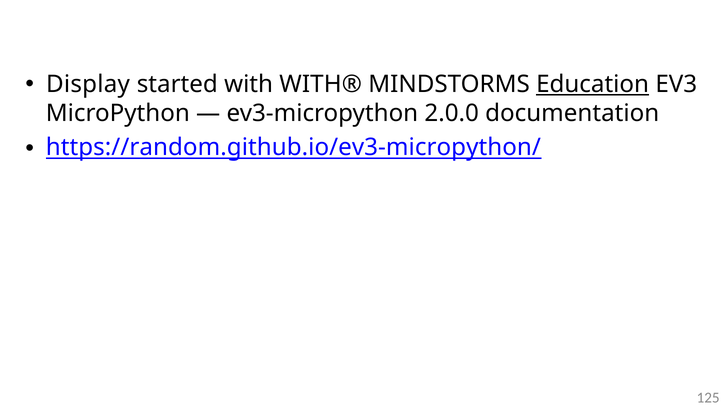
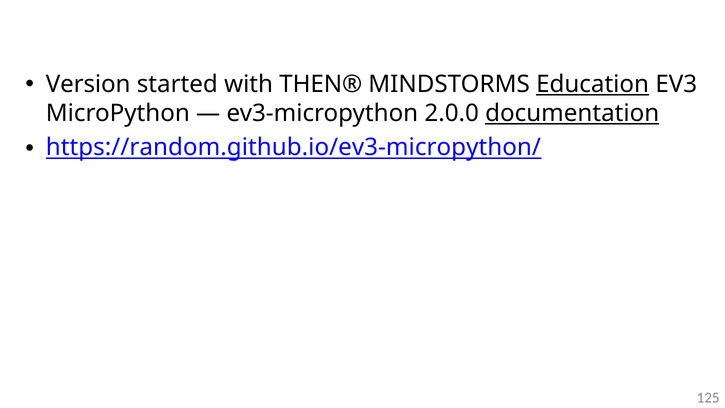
Display: Display -> Version (88, 84)
WITH®: WITH® -> THEN® (321, 84)
documentation underline: none -> present (572, 113)
